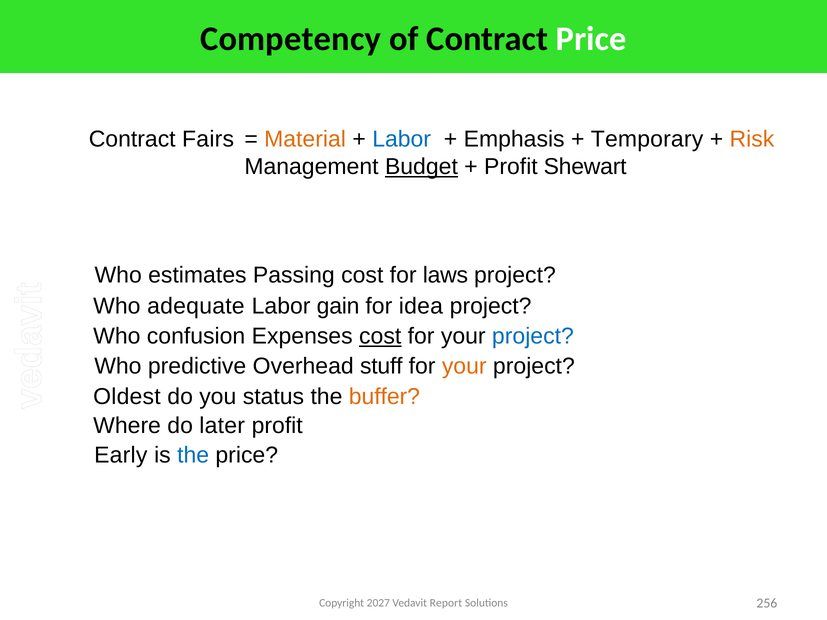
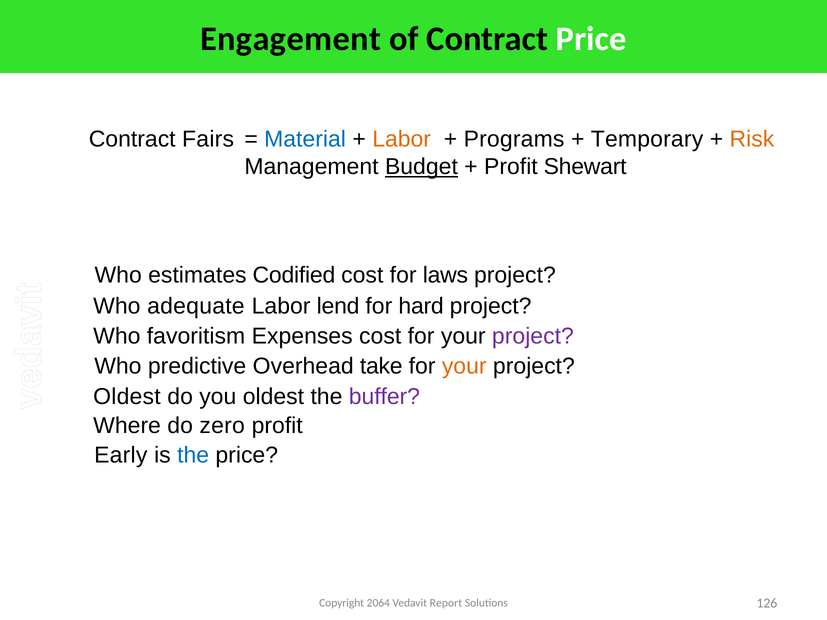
Competency: Competency -> Engagement (291, 39)
Material colour: orange -> blue (305, 139)
Labor colour: blue -> orange (402, 139)
Emphasis: Emphasis -> Programs (514, 139)
Passing: Passing -> Codified (294, 275)
gain: gain -> lend (338, 306)
idea: idea -> hard (421, 306)
confusion: confusion -> favoritism (196, 336)
cost underline: present -> none (380, 336)
project colour: blue -> purple (533, 336)
stuff: stuff -> take (381, 366)
you status: status -> oldest (273, 397)
buffer colour: orange -> purple (384, 397)
later: later -> zero (222, 426)
2027: 2027 -> 2064 (378, 603)
256: 256 -> 126 (767, 603)
